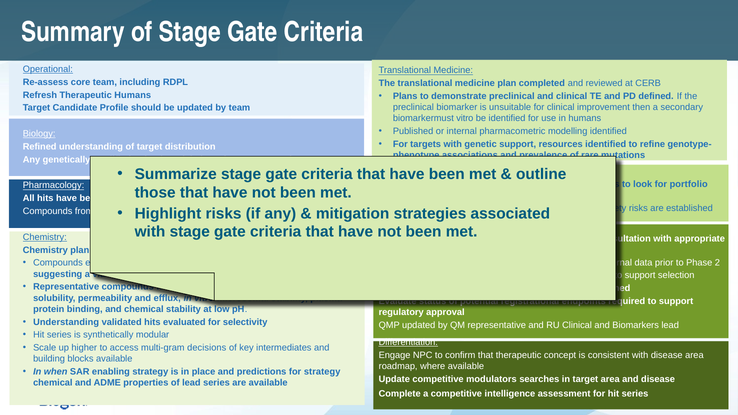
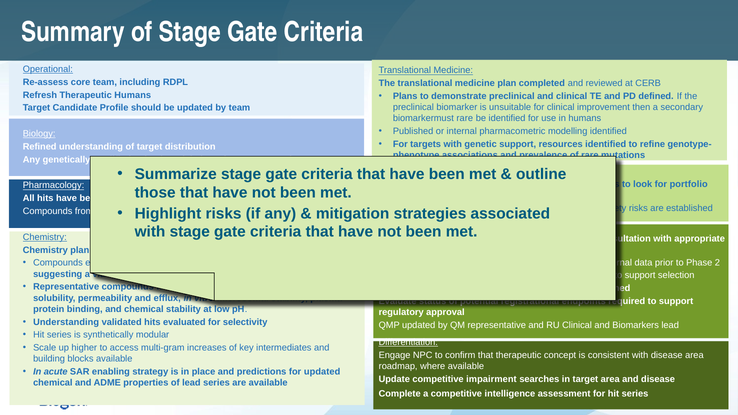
biomarkermust vitro: vitro -> rare (465, 118)
decisions: decisions -> increases (207, 348)
when: when -> acute (56, 372)
for strategy: strategy -> updated (322, 372)
modulators: modulators -> impairment (491, 379)
